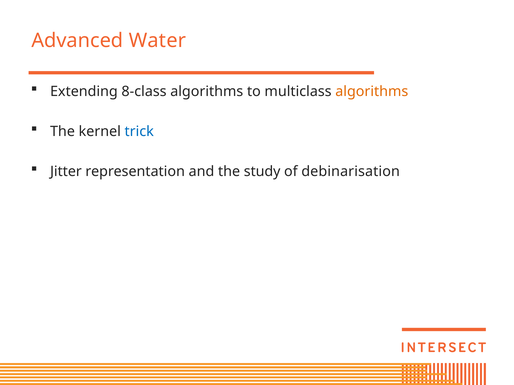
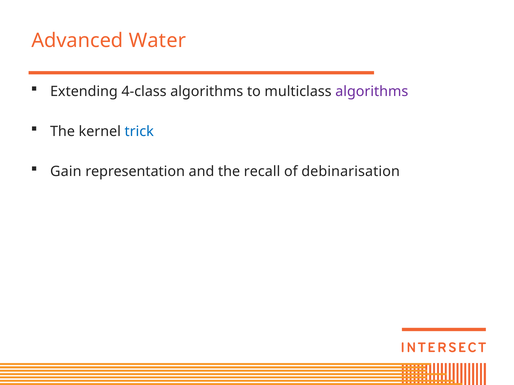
8-class: 8-class -> 4-class (144, 92)
algorithms colour: orange -> purple (372, 92)
Jitter: Jitter -> Gain (66, 172)
study: study -> recall (262, 172)
